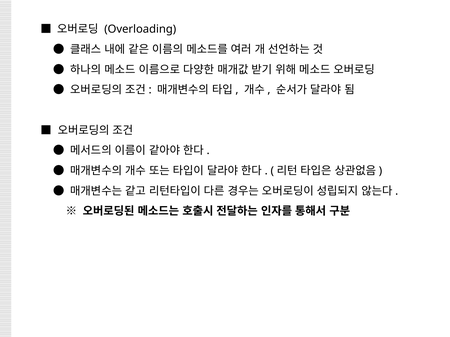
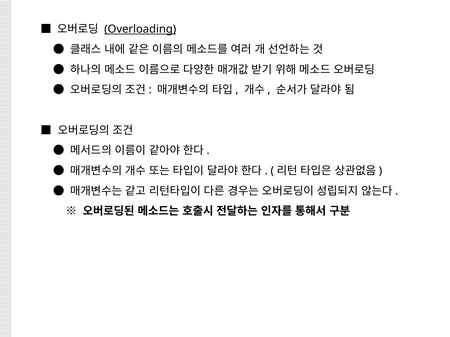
Overloading underline: none -> present (140, 29)
